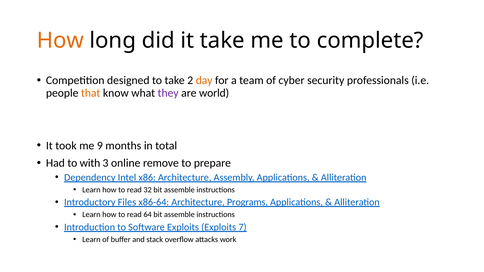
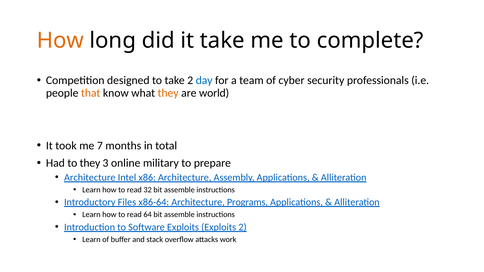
day colour: orange -> blue (204, 80)
they colour: purple -> orange (168, 93)
9: 9 -> 7 (100, 146)
to with: with -> they (90, 163)
remove: remove -> military (161, 163)
Dependency: Dependency -> Architecture (90, 178)
Exploits 7: 7 -> 2 (243, 227)
